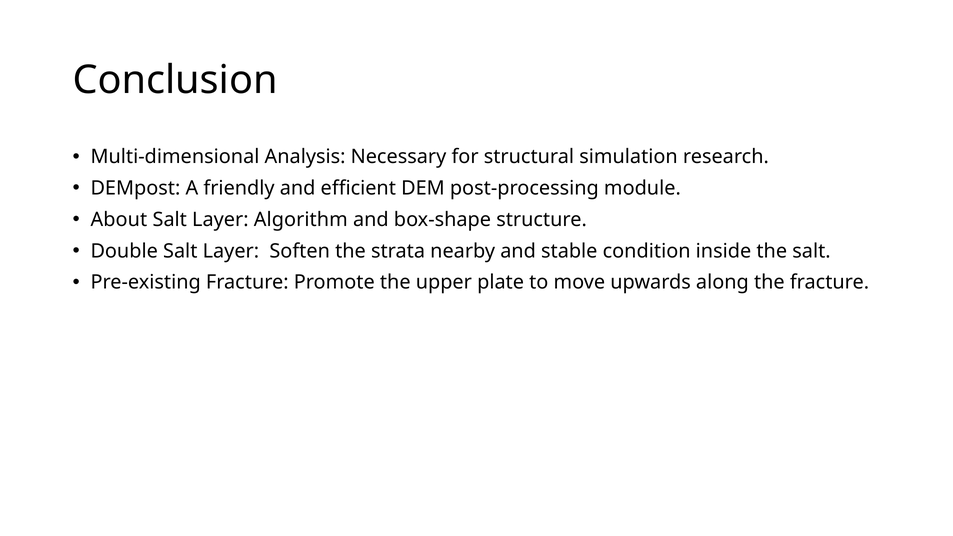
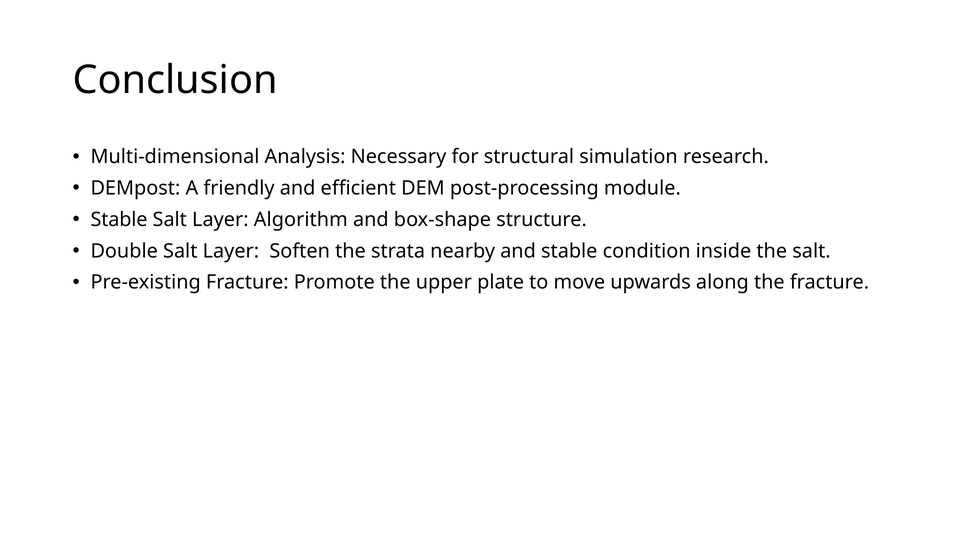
About: About -> Stable (119, 220)
